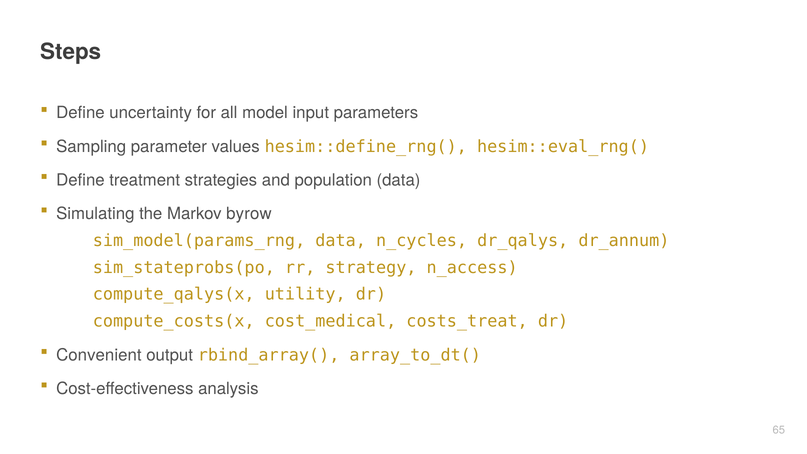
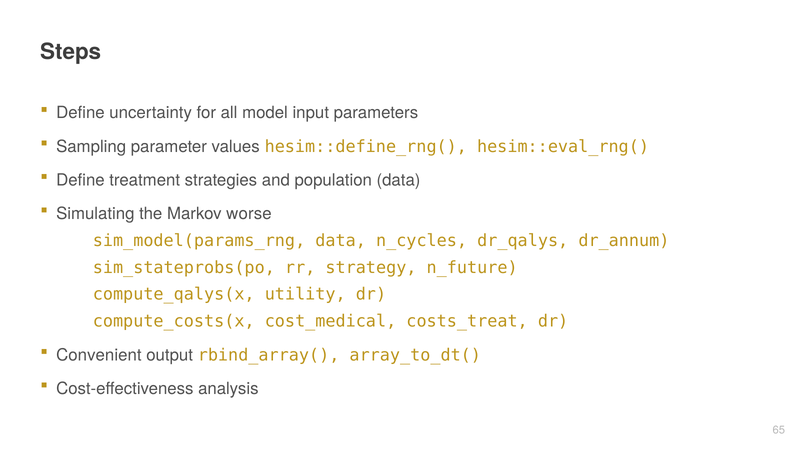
byrow: byrow -> worse (249, 214)
n_access: n_access -> n_future (472, 267)
